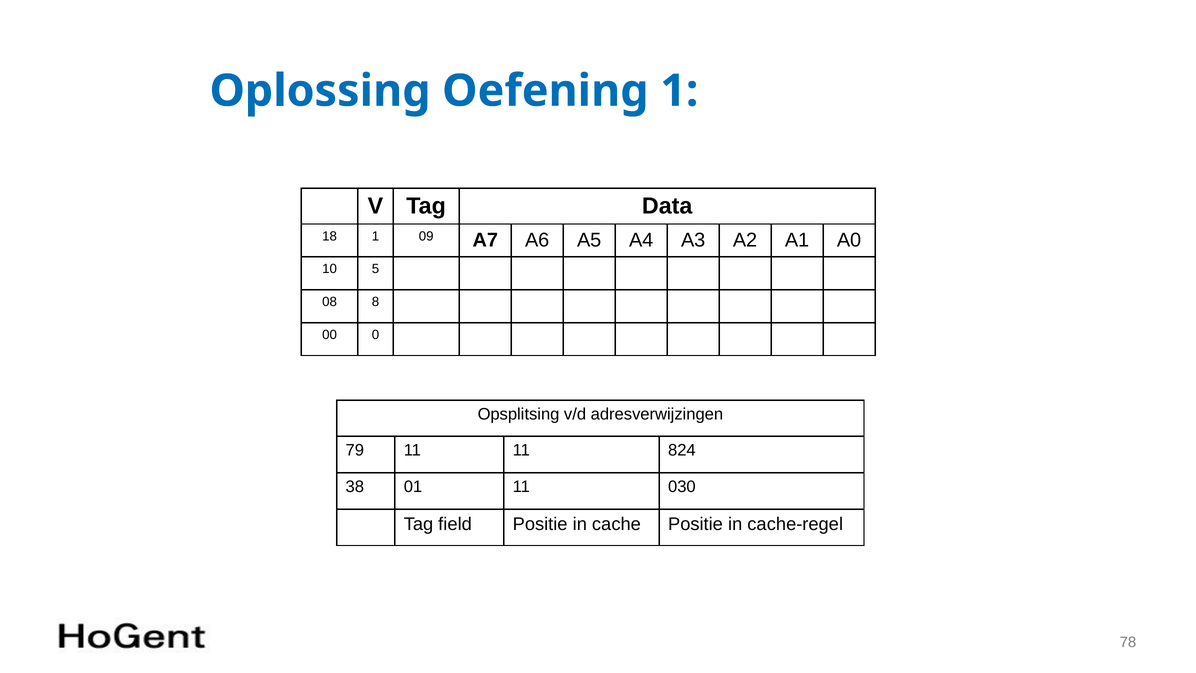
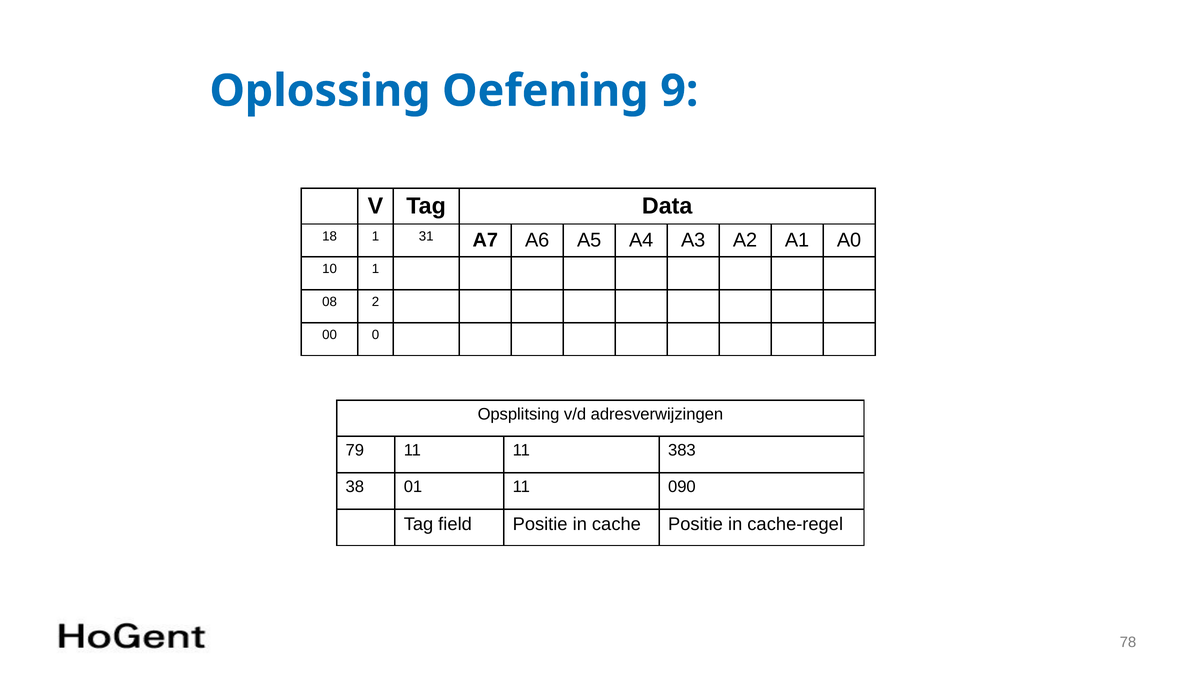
Oefening 1: 1 -> 9 (679, 91)
09: 09 -> 31 (426, 236)
10 5: 5 -> 1 (375, 269)
8: 8 -> 2 (375, 302)
824: 824 -> 383 (682, 450)
030: 030 -> 090 (682, 487)
